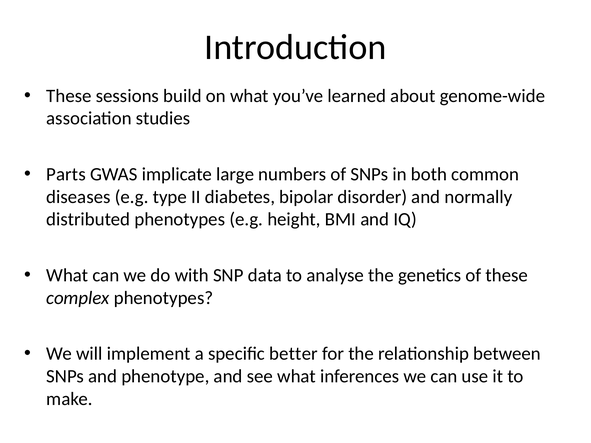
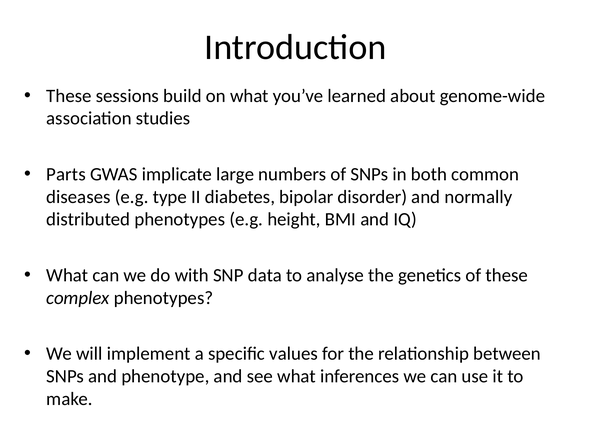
better: better -> values (294, 354)
